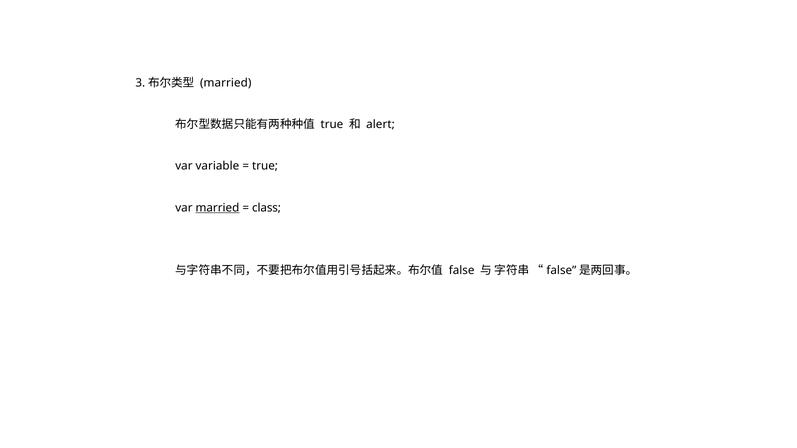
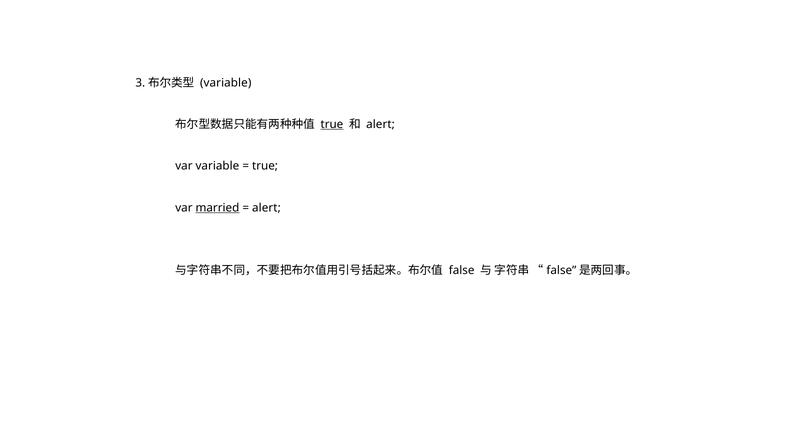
married: married -> variable (226, 83)
true underline: none -> present (332, 124)
class: class -> alert (266, 208)
